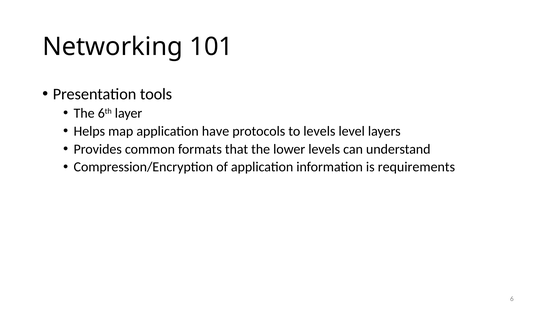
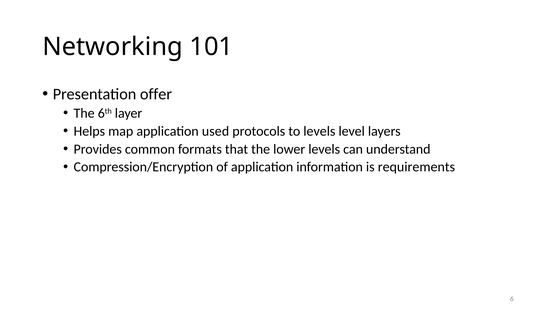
tools: tools -> offer (156, 94)
have: have -> used (215, 131)
